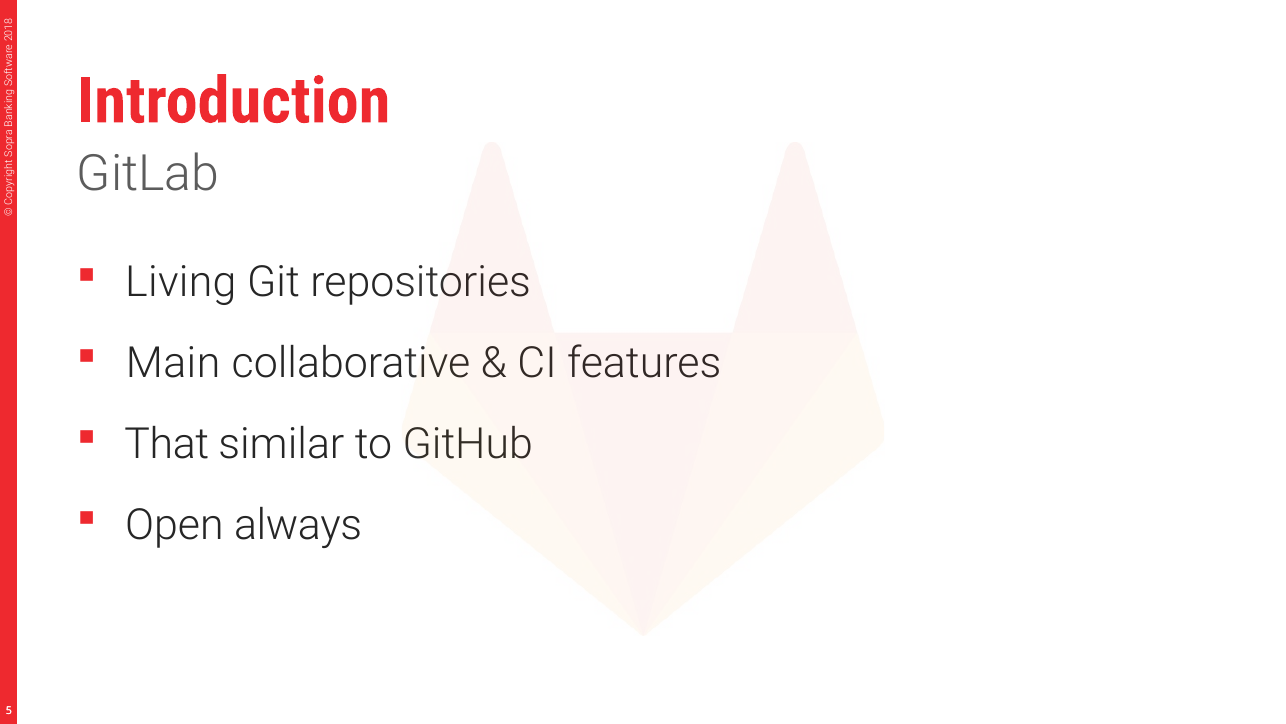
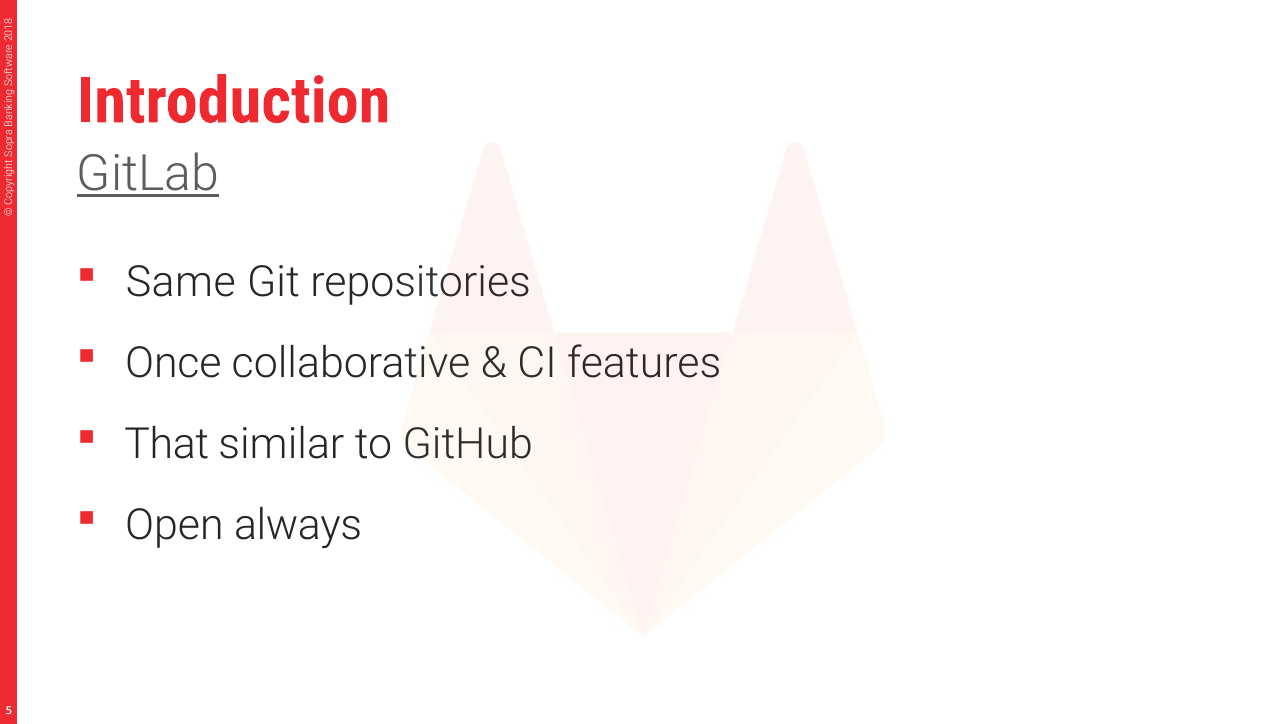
GitLab underline: none -> present (148, 174)
Living: Living -> Same (181, 282)
Main: Main -> Once (173, 363)
